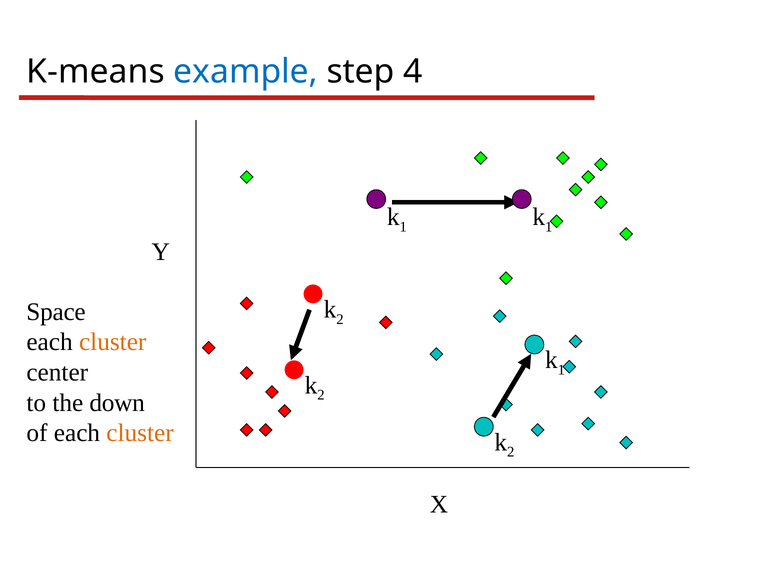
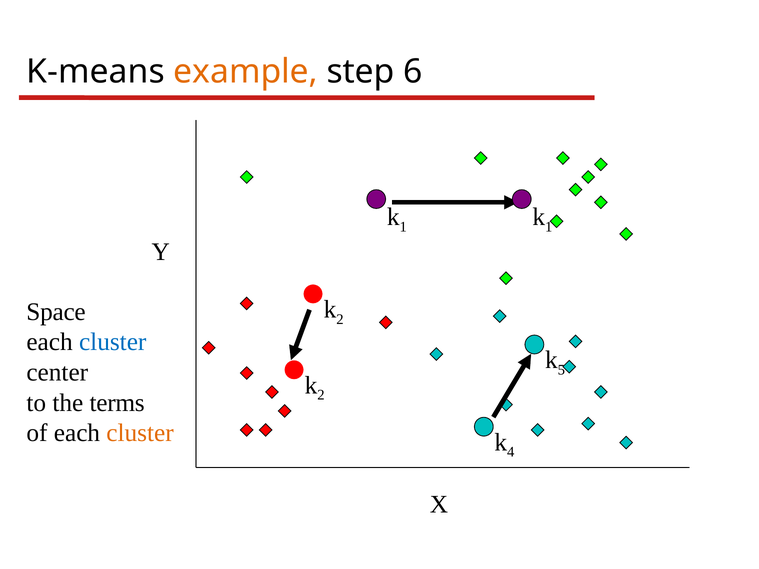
example colour: blue -> orange (246, 72)
4: 4 -> 6 (413, 72)
cluster colour: orange -> blue (113, 342)
1: 1 -> 5 (561, 370)
down: down -> terms (117, 403)
2: 2 -> 4 (511, 452)
